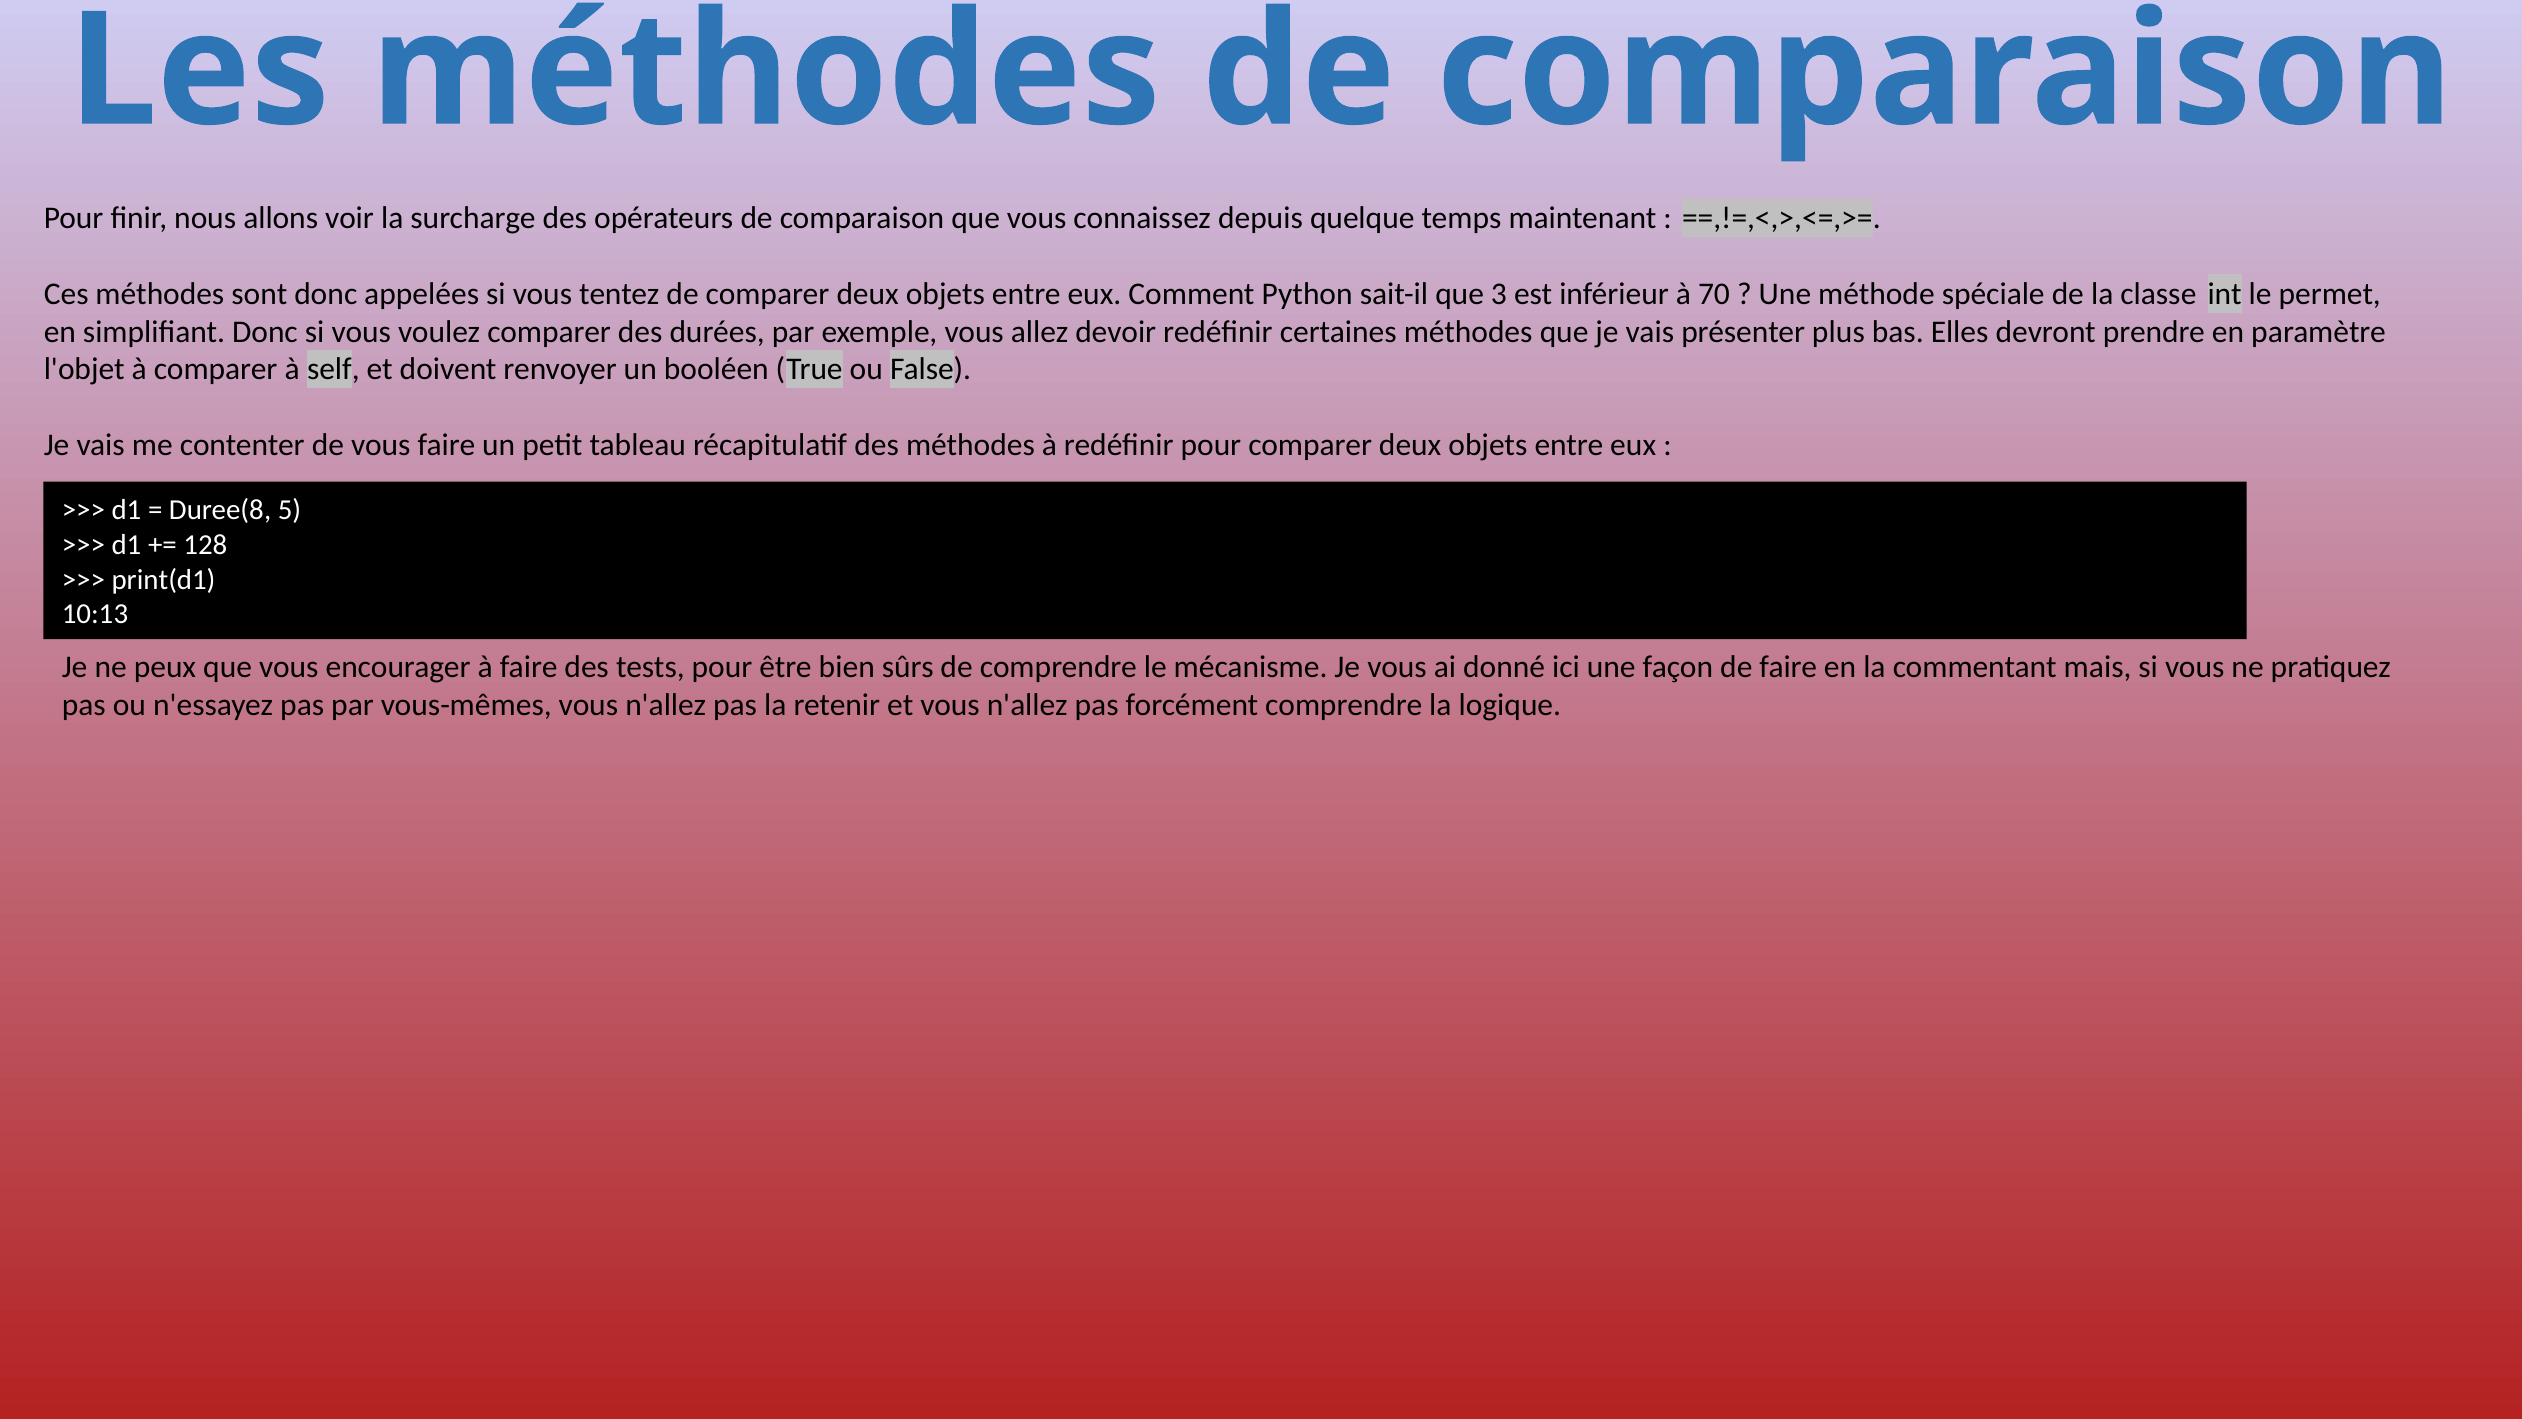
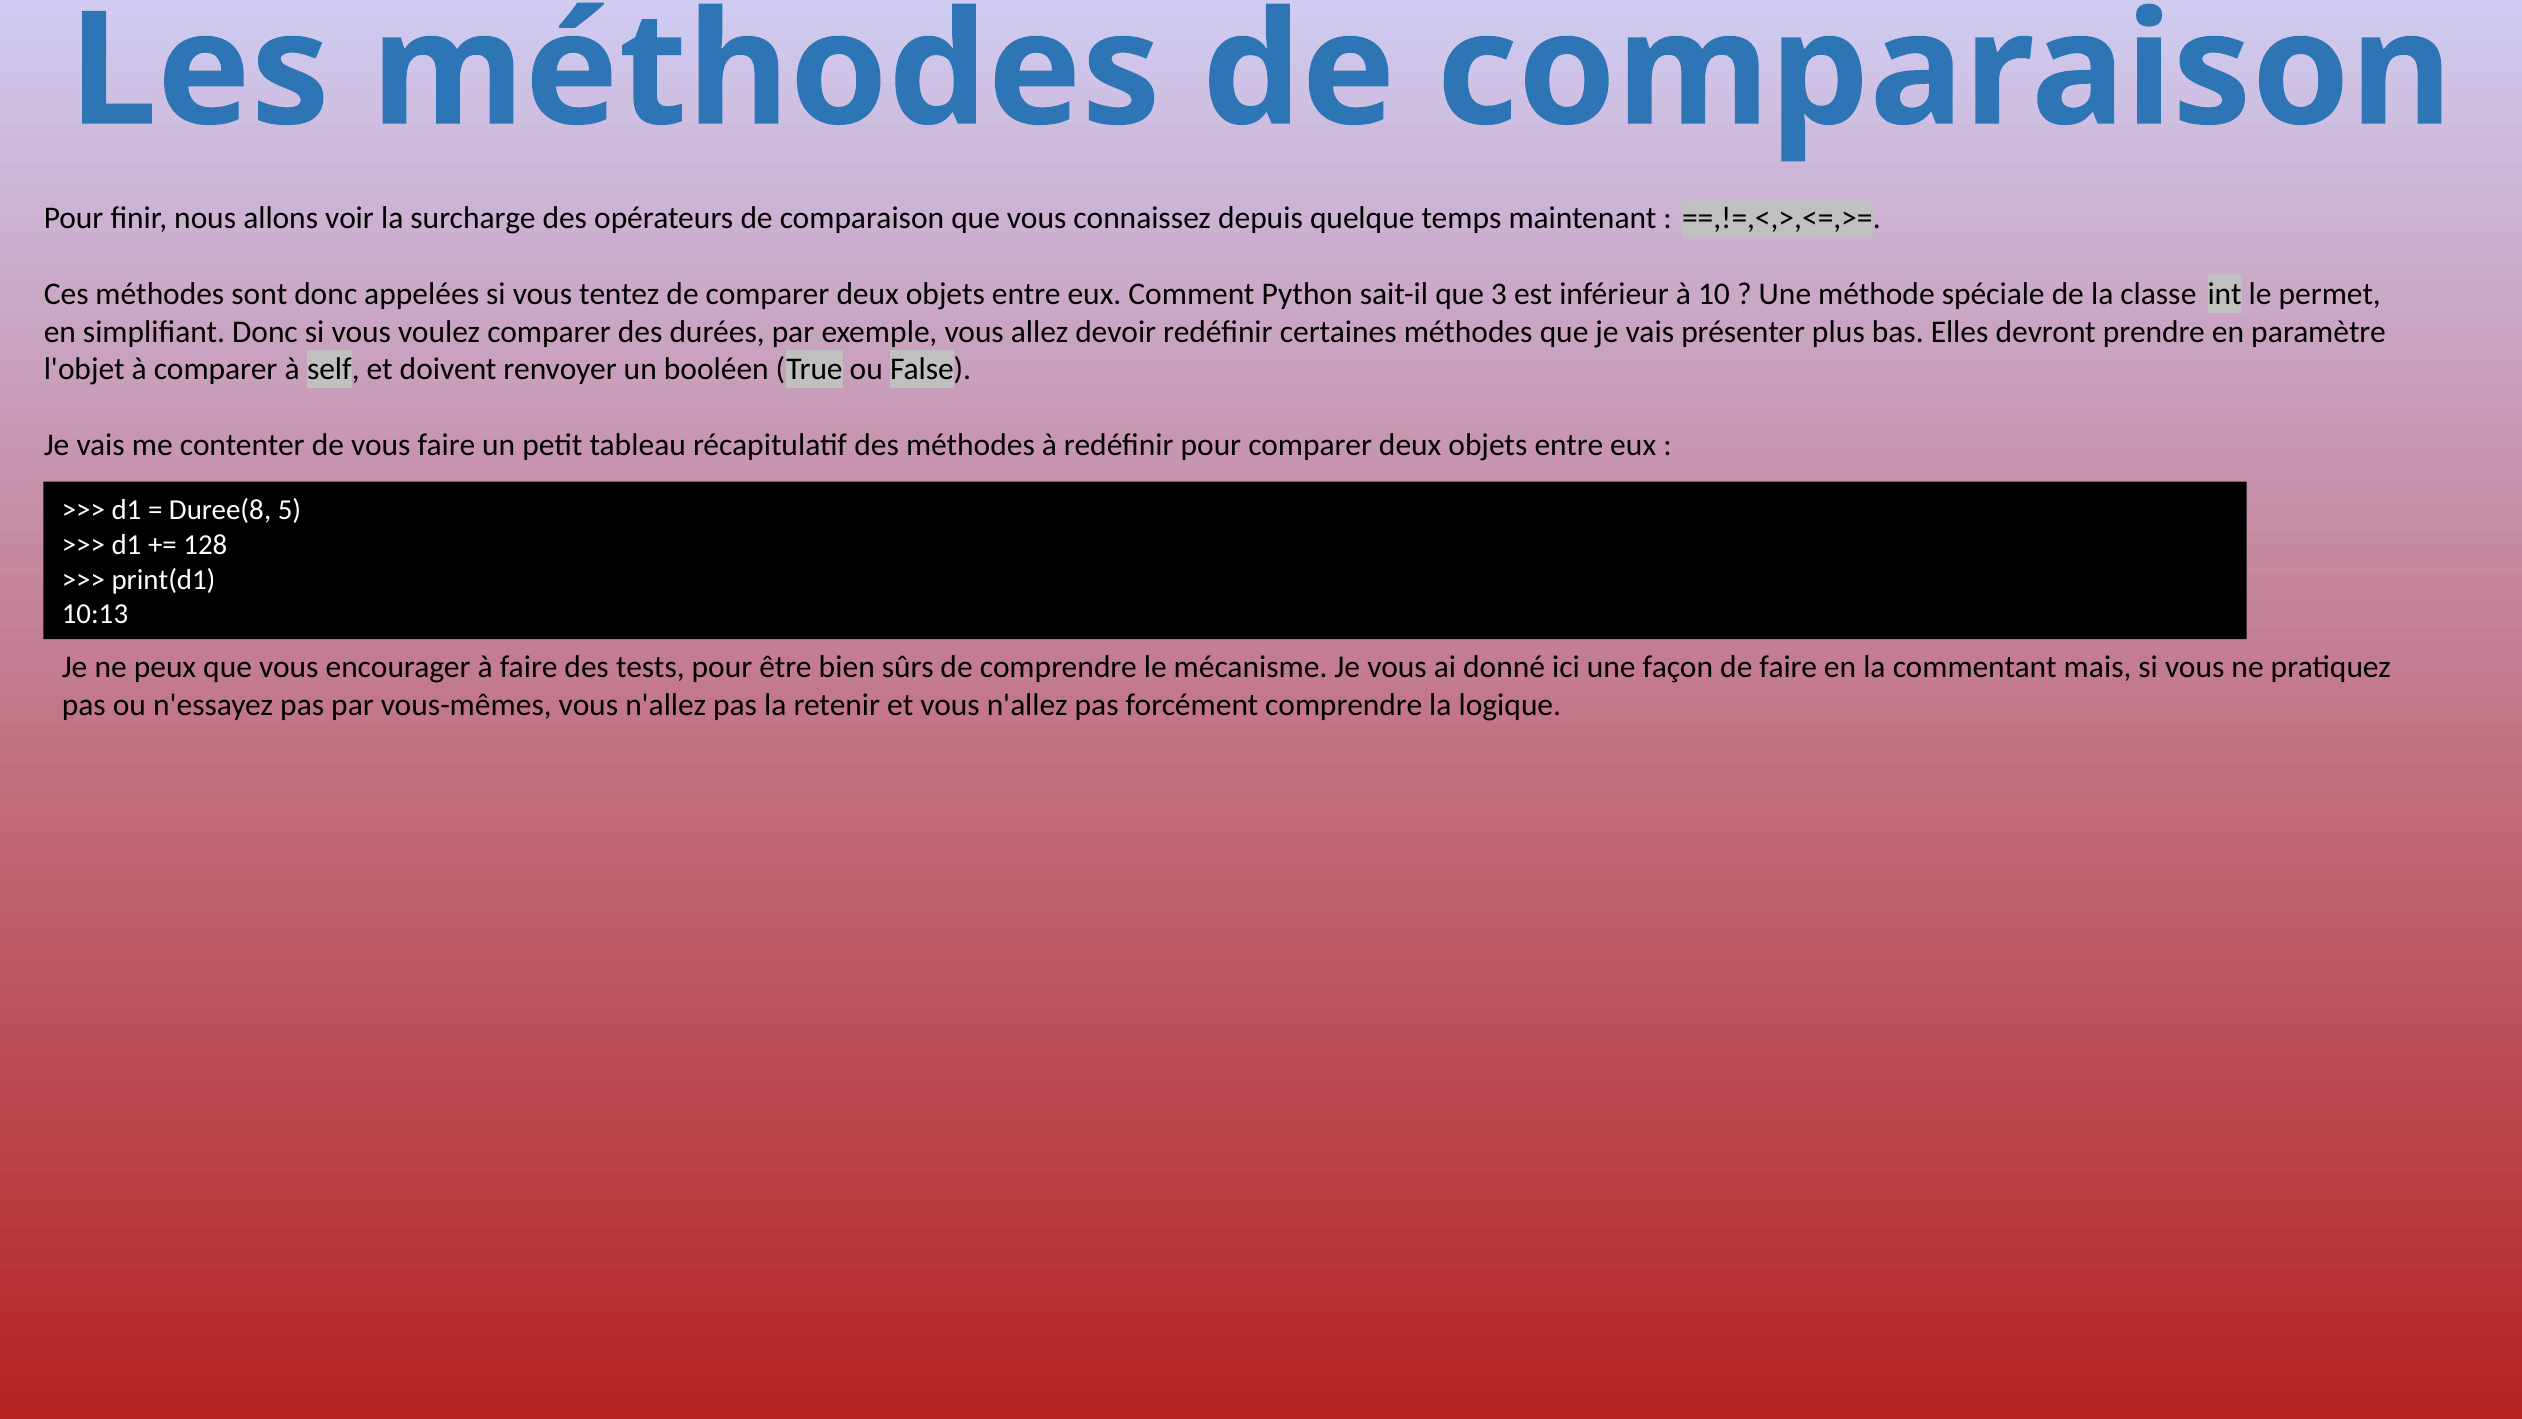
70: 70 -> 10 (1714, 294)
